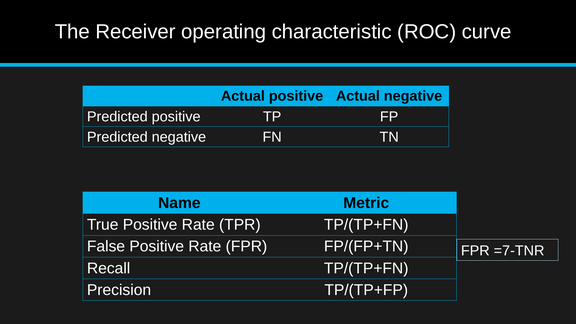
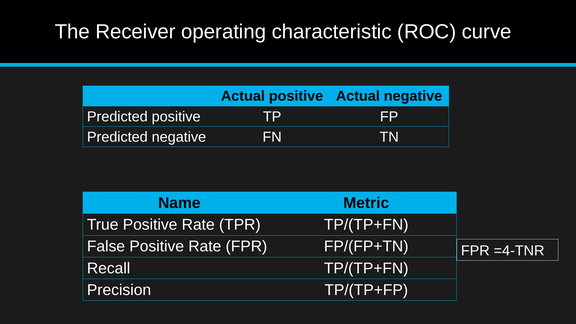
=7-TNR: =7-TNR -> =4-TNR (519, 251)
